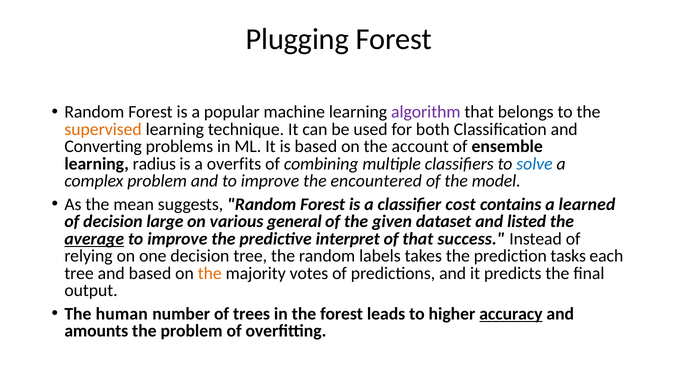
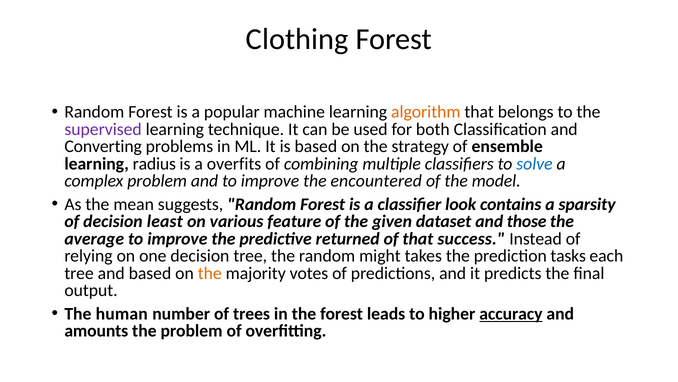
Plugging: Plugging -> Clothing (297, 39)
algorithm colour: purple -> orange (426, 112)
supervised colour: orange -> purple (103, 129)
account: account -> strategy (420, 146)
cost: cost -> look (461, 204)
learned: learned -> sparsity (587, 204)
large: large -> least (165, 221)
general: general -> feature (294, 221)
listed: listed -> those (527, 221)
average underline: present -> none (94, 238)
interpret: interpret -> returned (348, 238)
labels: labels -> might (380, 256)
